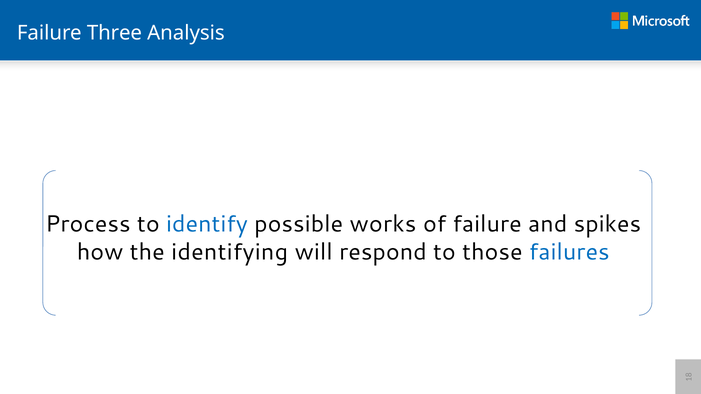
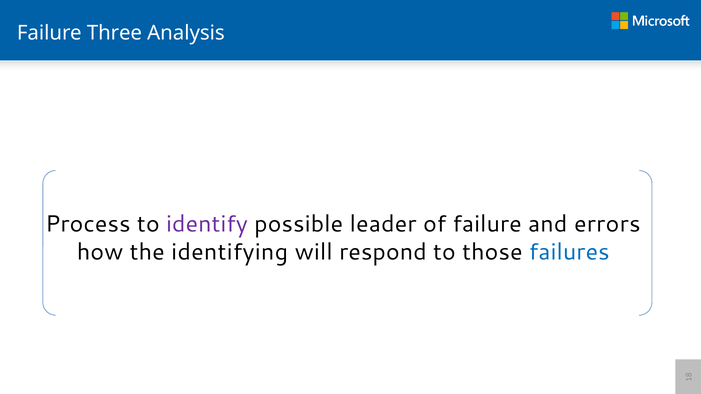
identify colour: blue -> purple (207, 224)
works: works -> leader (383, 224)
spikes: spikes -> errors (607, 224)
